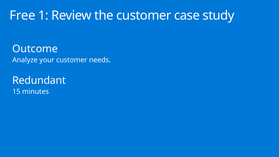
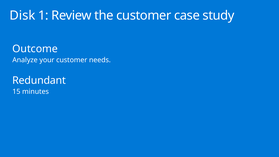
Free: Free -> Disk (22, 16)
